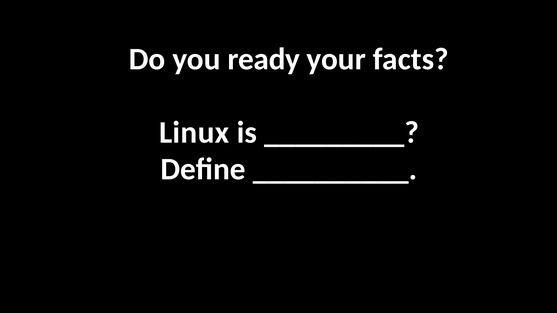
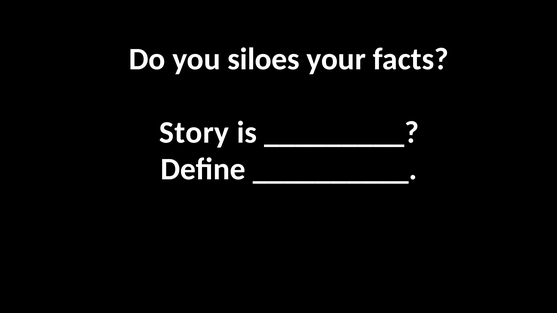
ready: ready -> siloes (264, 59)
Linux: Linux -> Story (194, 133)
